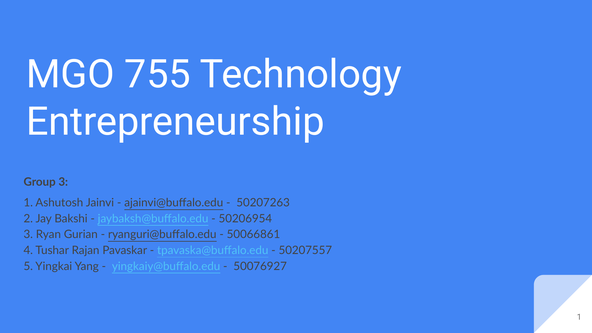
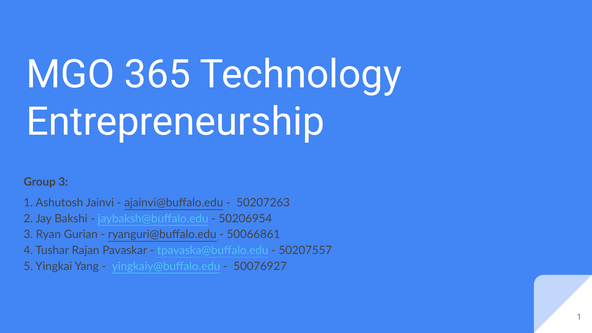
755: 755 -> 365 (158, 74)
